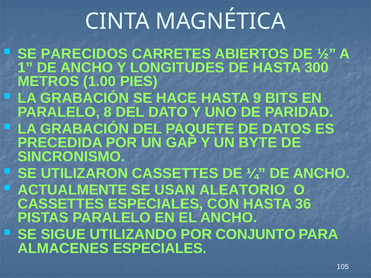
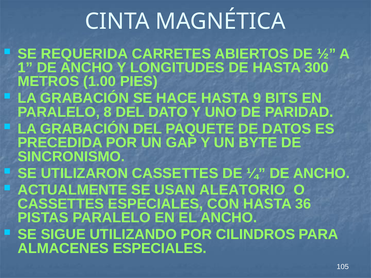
PARECIDOS: PARECIDOS -> REQUERIDA (84, 54)
CONJUNTO: CONJUNTO -> CILINDROS (256, 235)
